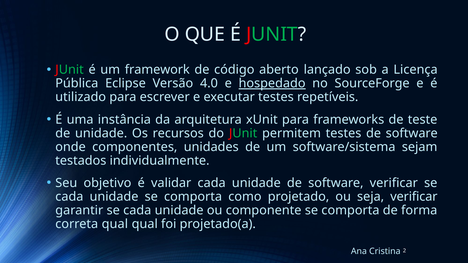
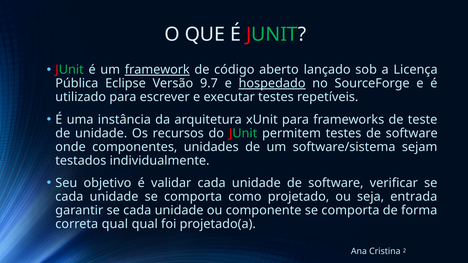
framework underline: none -> present (157, 70)
4.0: 4.0 -> 9.7 (209, 84)
seja verificar: verificar -> entrada (414, 197)
